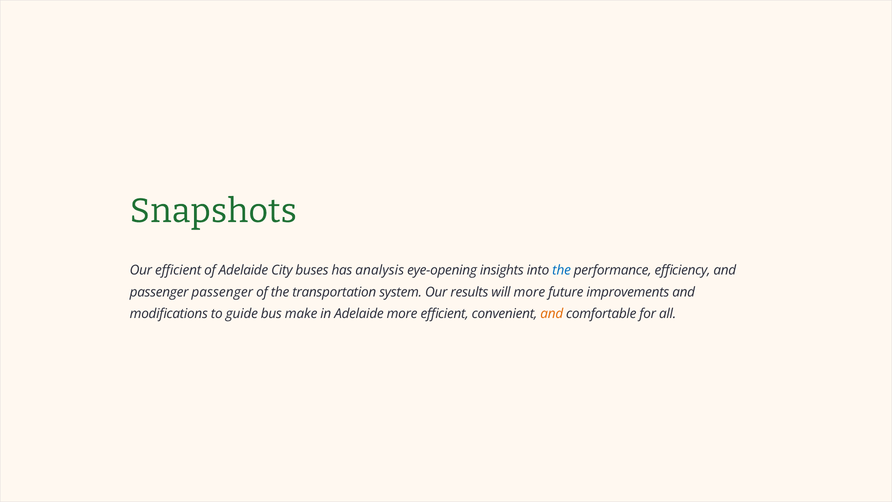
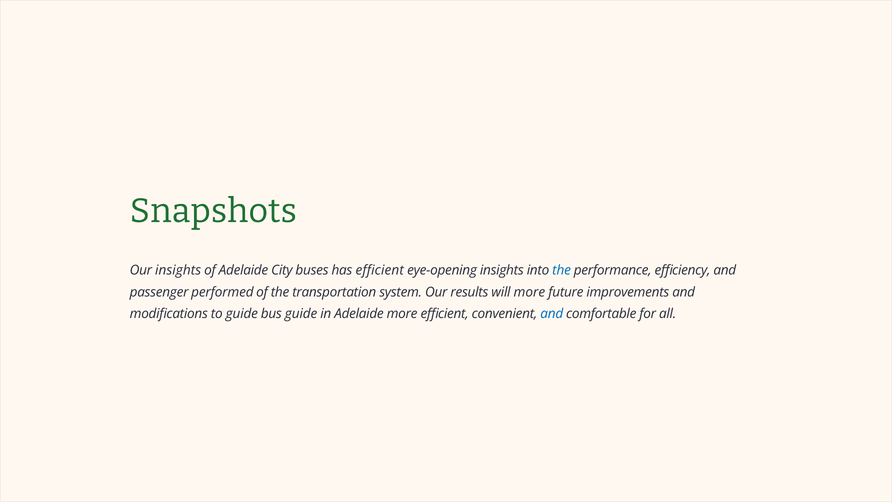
Our efficient: efficient -> insights (178, 270)
has analysis: analysis -> efficient (380, 270)
passenger passenger: passenger -> performed (222, 292)
bus make: make -> guide (301, 314)
and colour: orange -> blue (552, 314)
